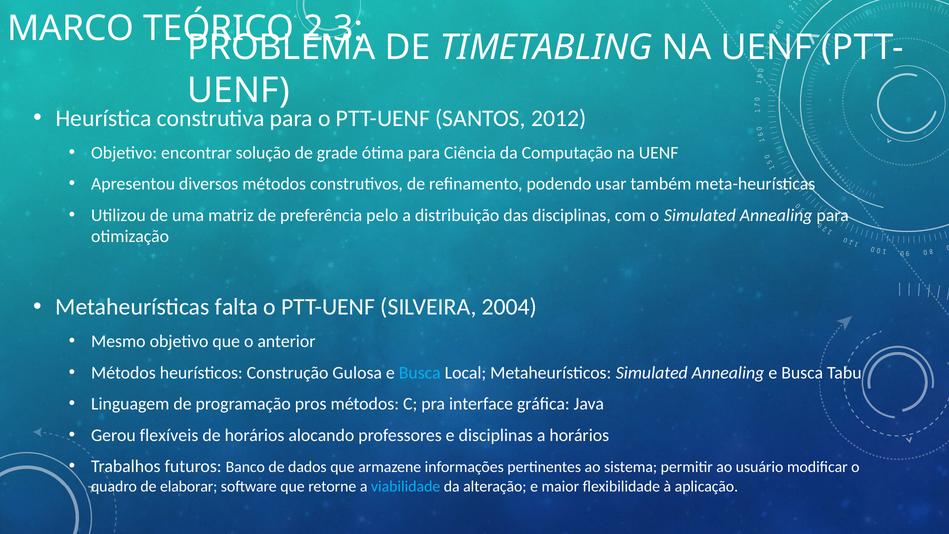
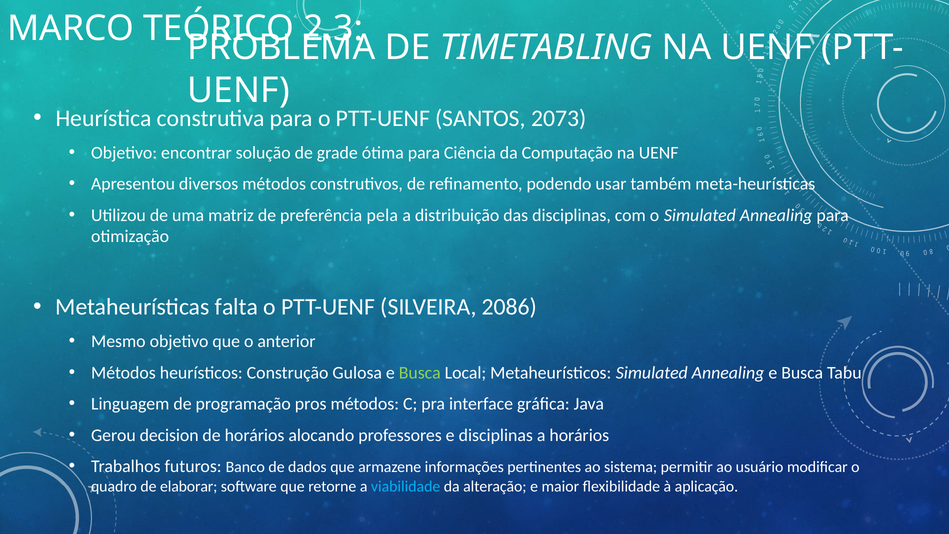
2012: 2012 -> 2073 (559, 118)
pelo: pelo -> pela (382, 215)
2004: 2004 -> 2086 (509, 307)
Busca colour: light blue -> light green (420, 373)
flexíveis: flexíveis -> decision (169, 435)
